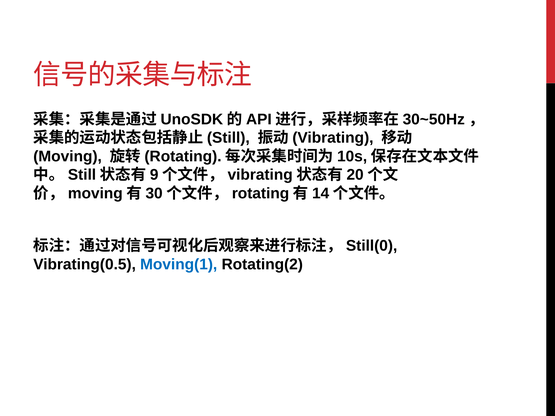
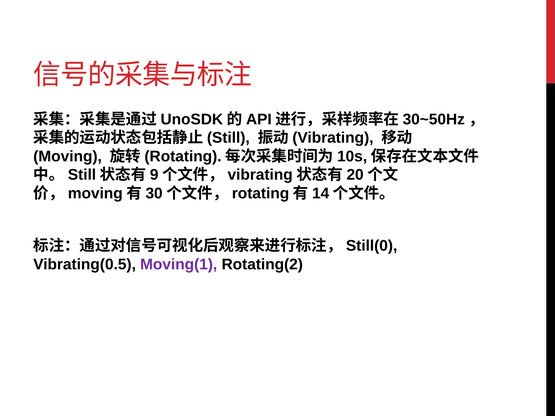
Moving(1 colour: blue -> purple (179, 264)
